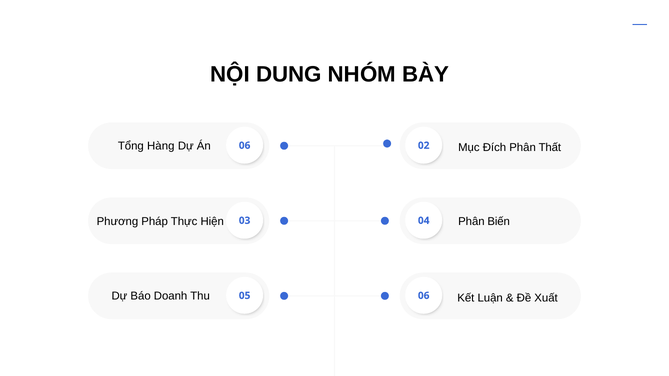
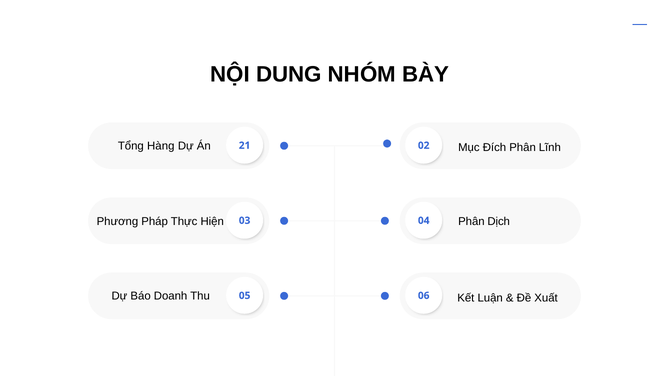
Án 06: 06 -> 21 (245, 146)
Thất: Thất -> Lĩnh (550, 147)
Biến: Biến -> Dịch (499, 222)
